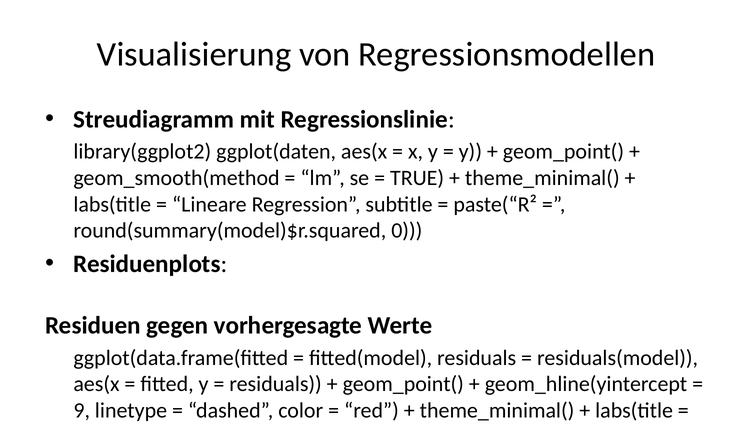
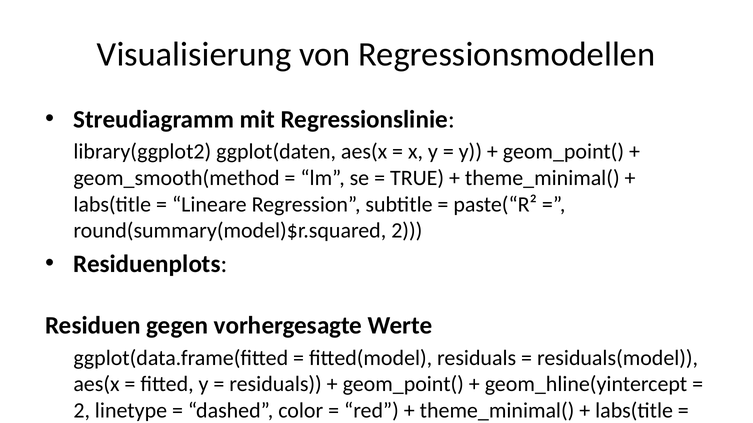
round(summary(model)$r.squared 0: 0 -> 2 (407, 231)
9: 9 -> 2 (82, 411)
